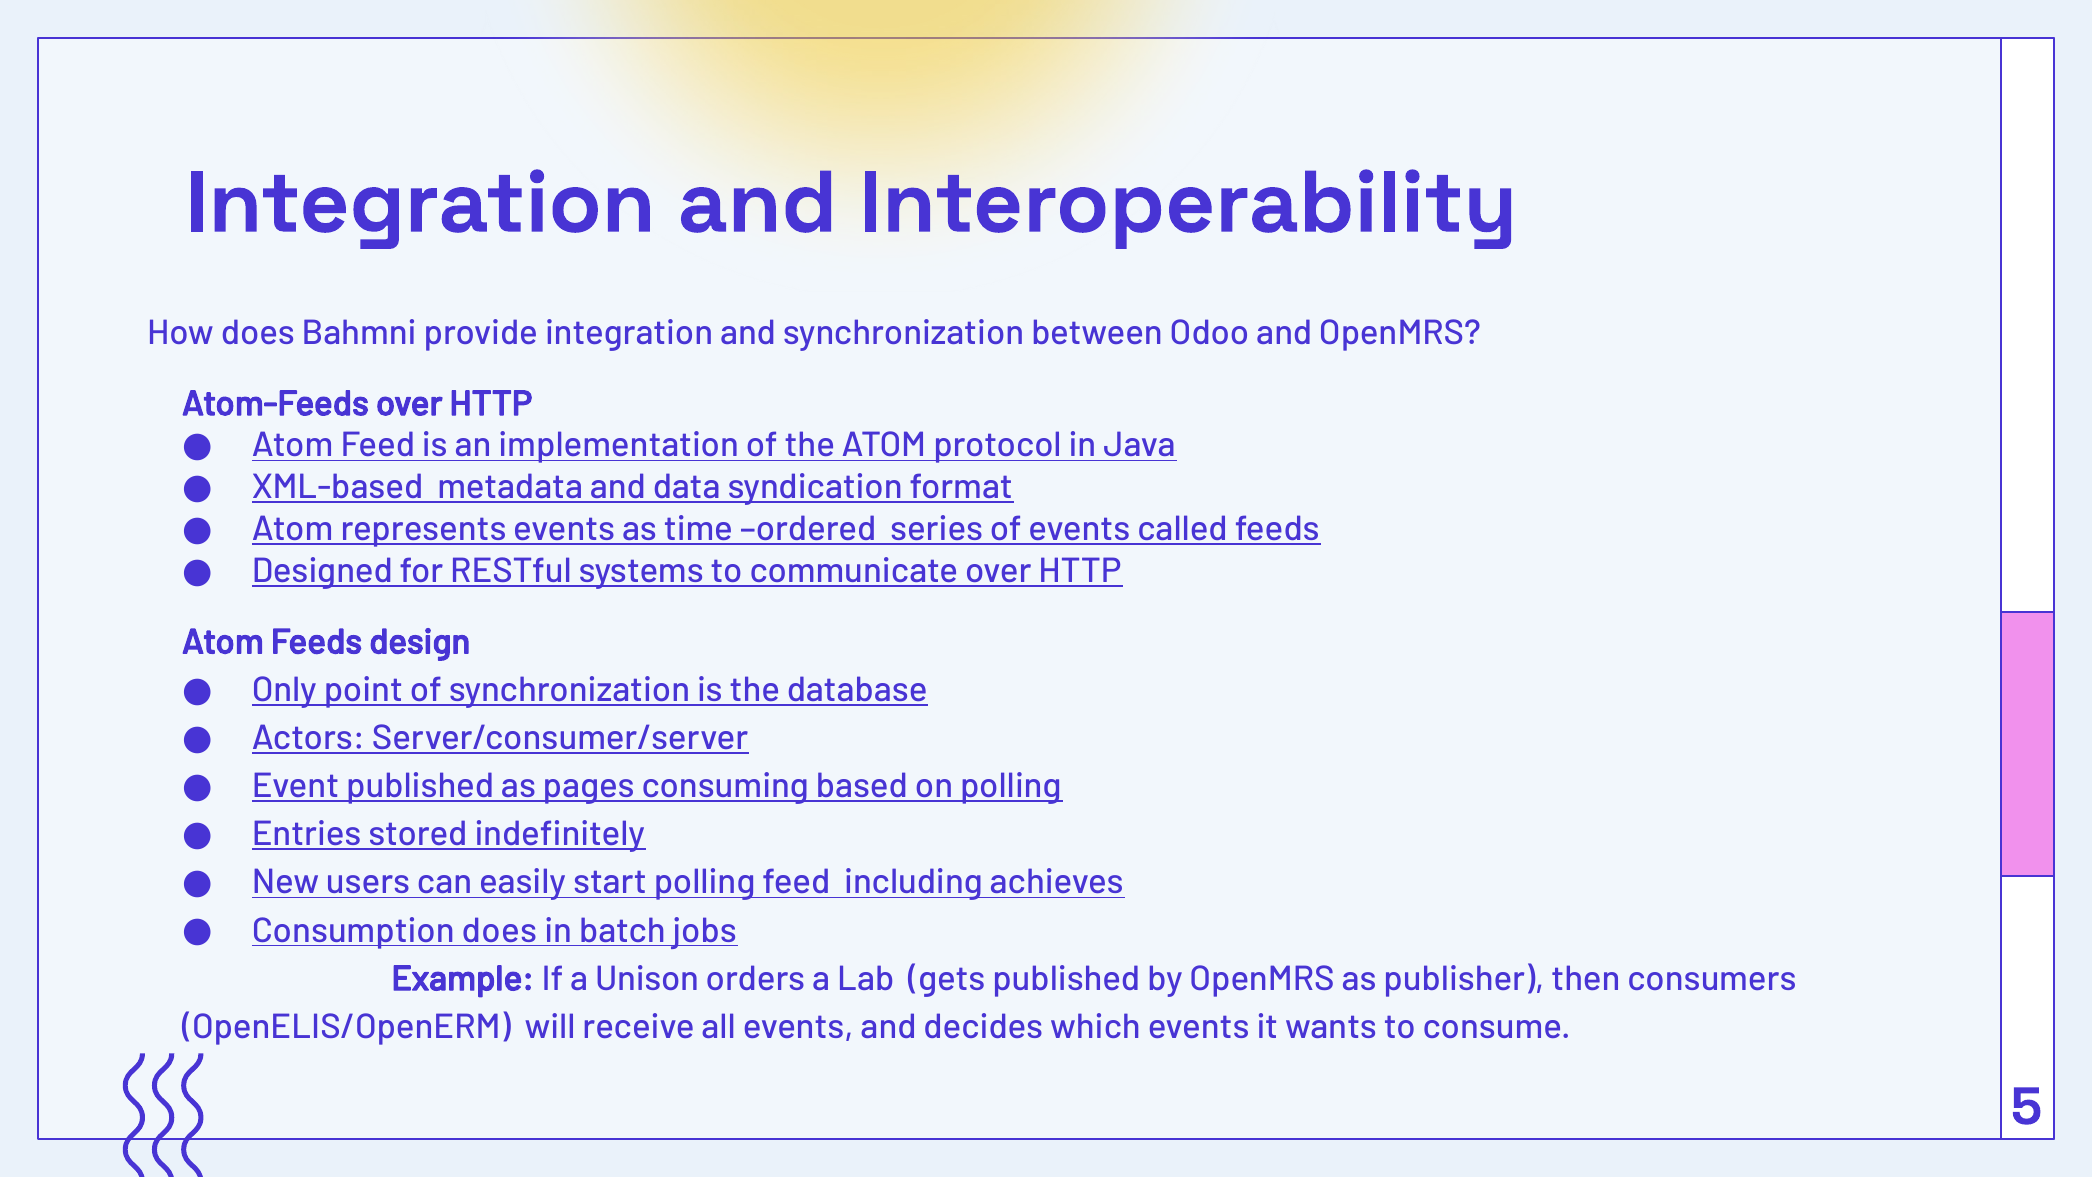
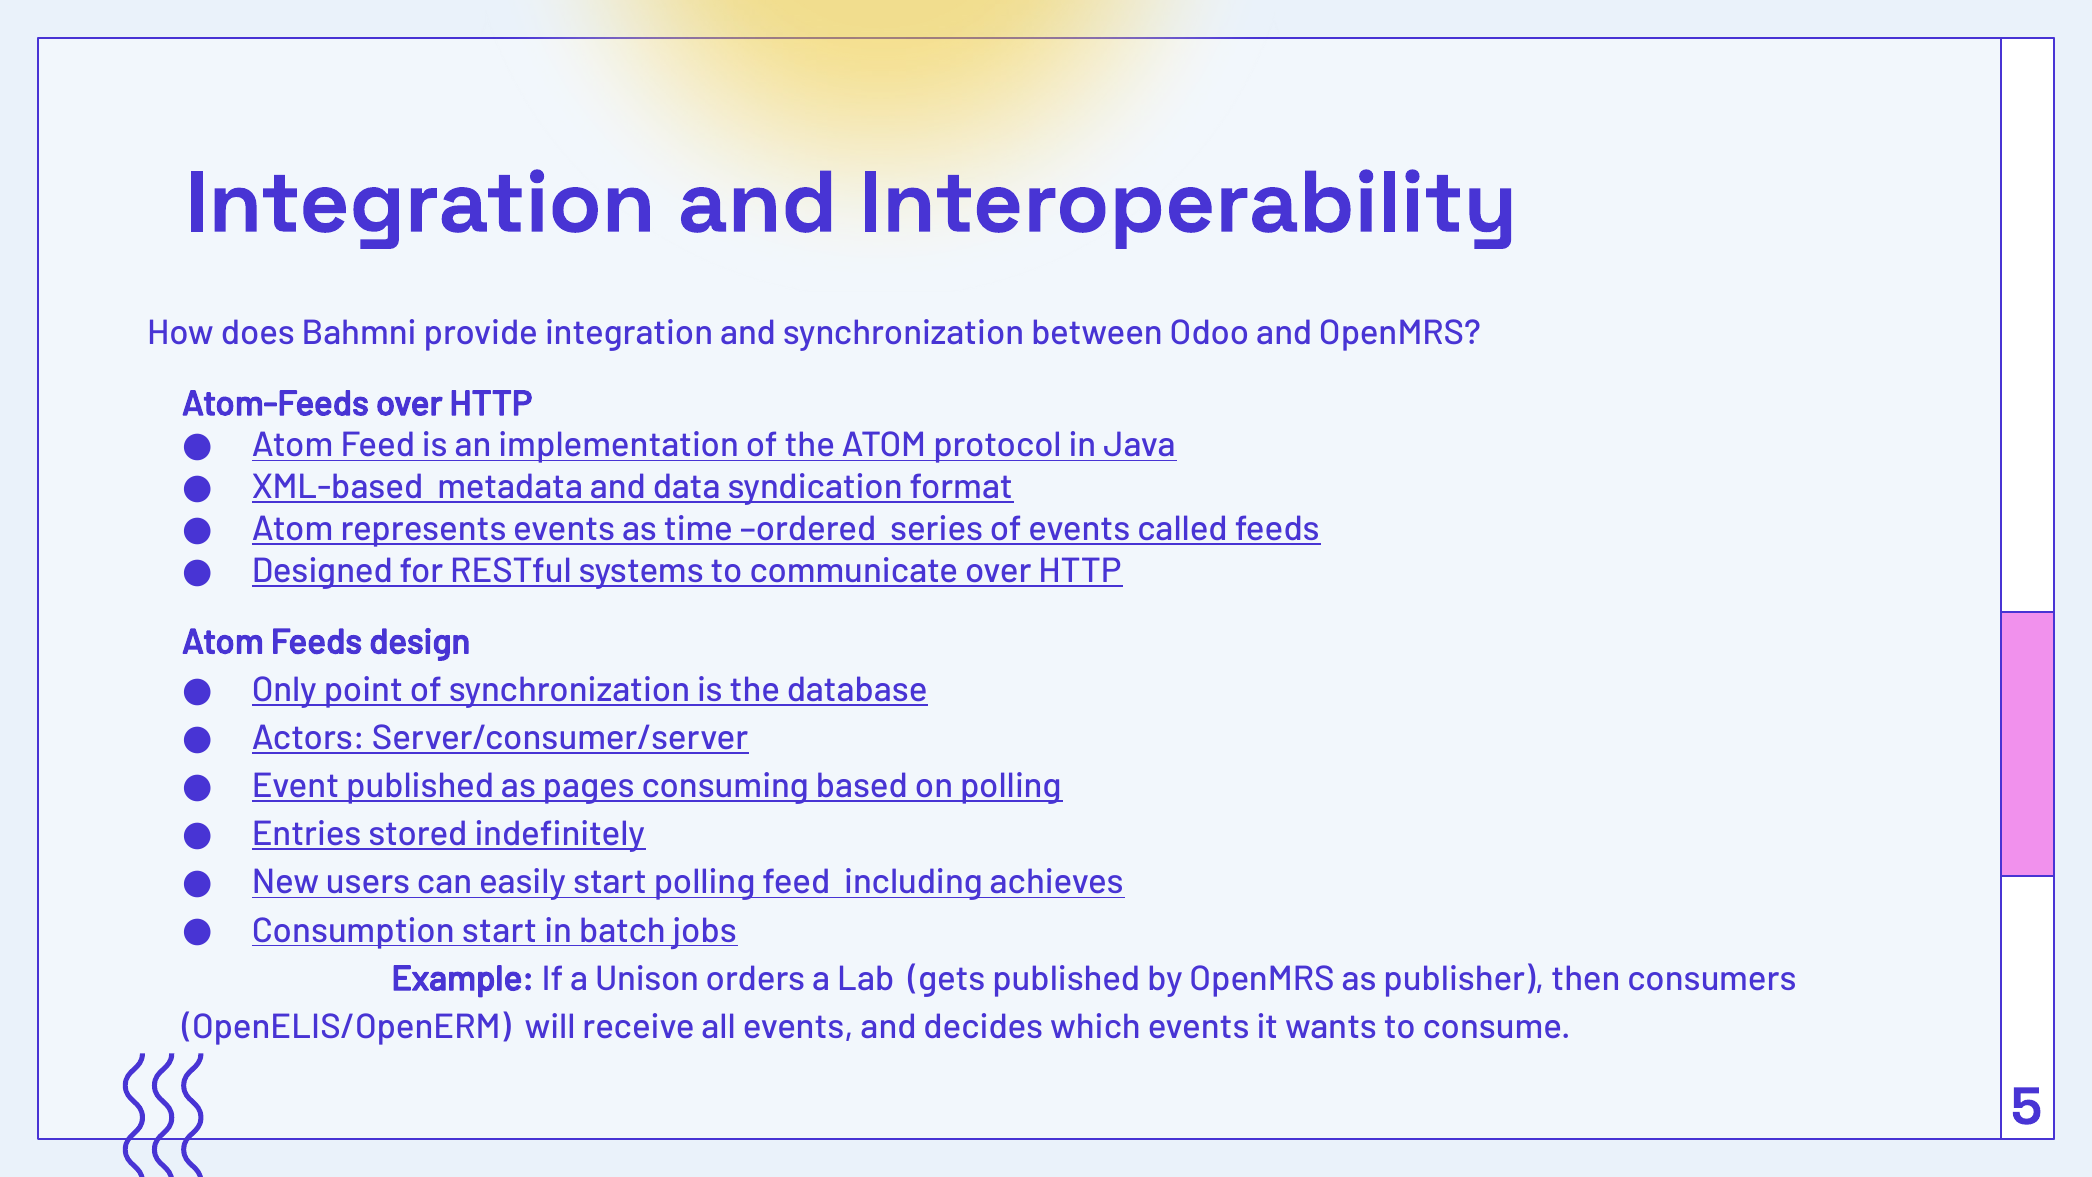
Consumption does: does -> start (499, 930)
